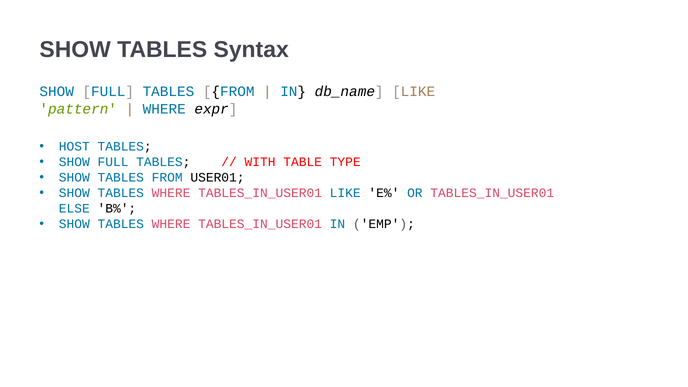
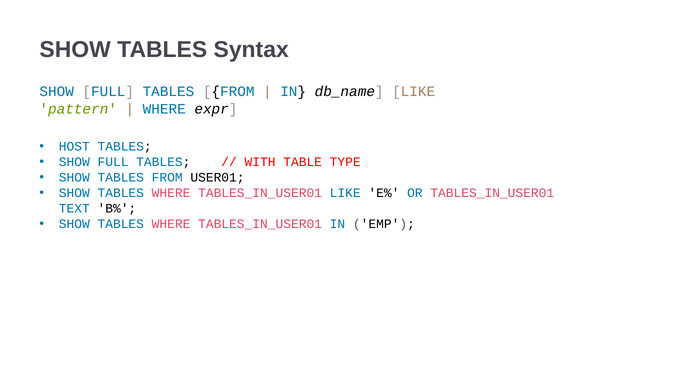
ELSE: ELSE -> TEXT (74, 209)
